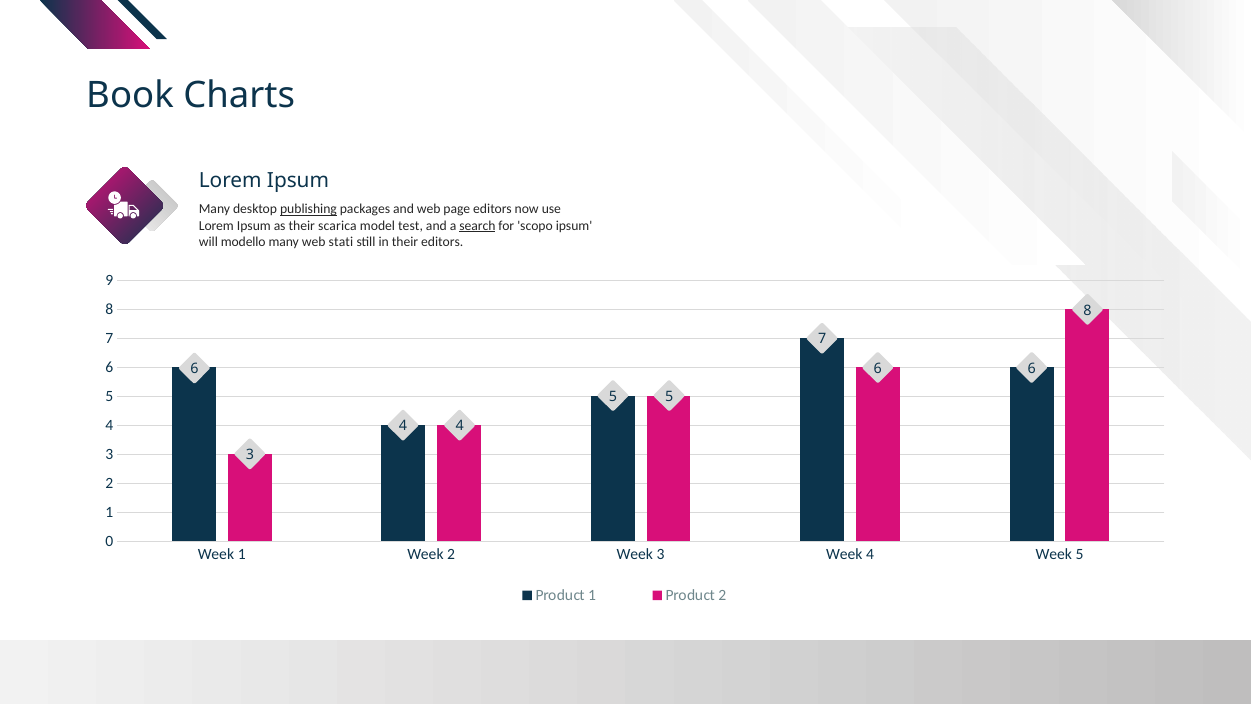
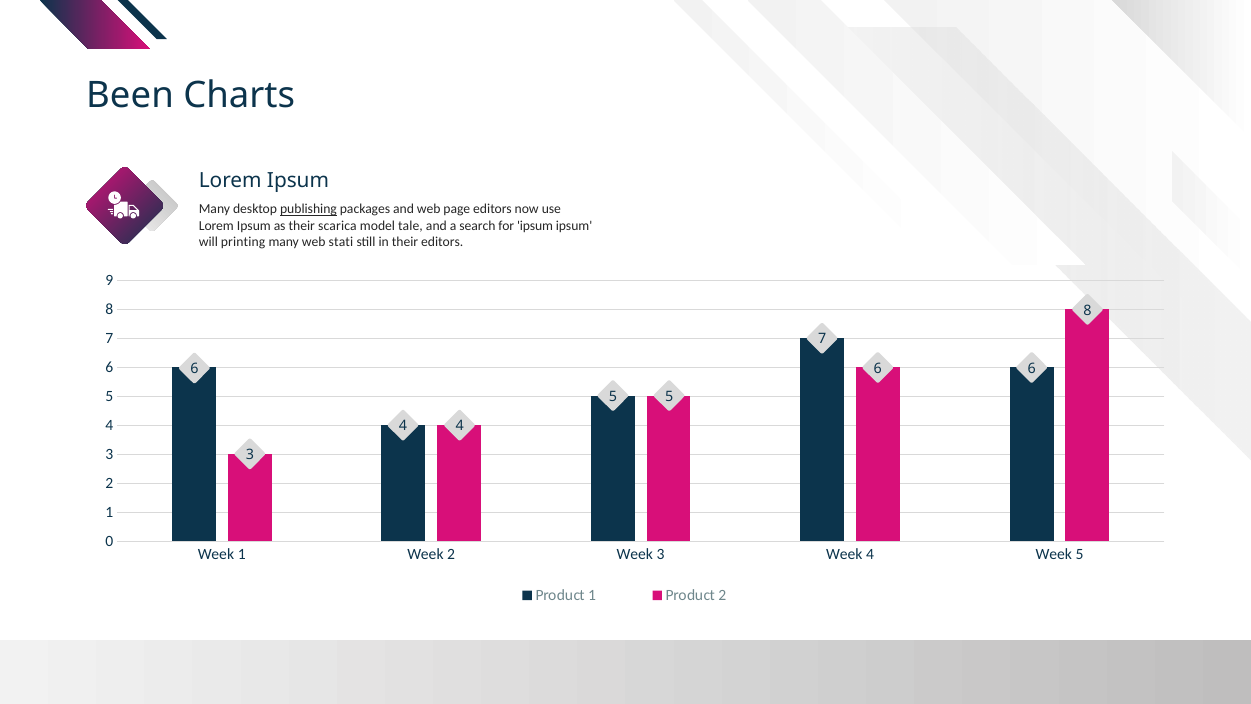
Book: Book -> Been (130, 95)
test: test -> tale (410, 226)
search underline: present -> none (477, 226)
for scopo: scopo -> ipsum (535, 226)
modello: modello -> printing (243, 242)
